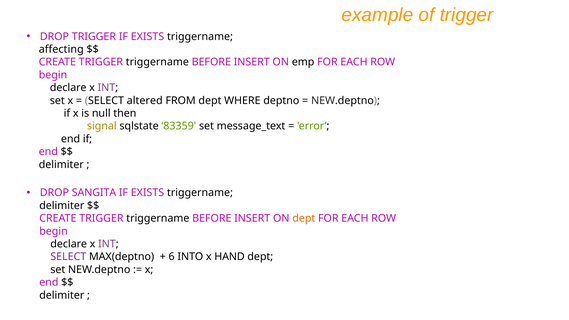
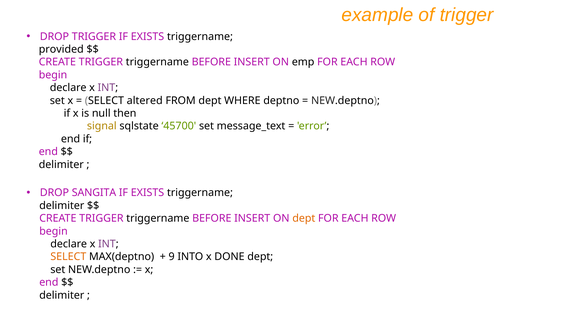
affecting: affecting -> provided (61, 49)
83359: 83359 -> 45700 (179, 126)
SELECT colour: purple -> orange (68, 257)
6: 6 -> 9 (172, 257)
HAND: HAND -> DONE (229, 257)
